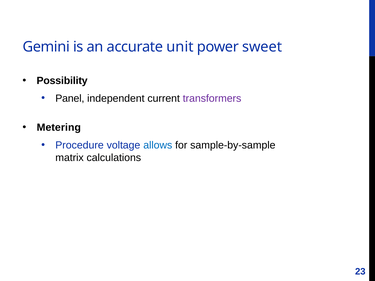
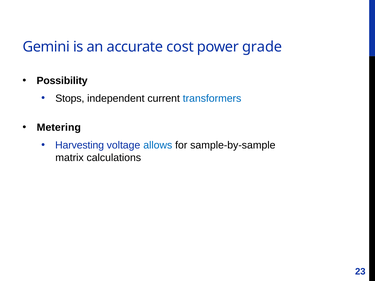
unit: unit -> cost (180, 47)
sweet: sweet -> grade (262, 47)
Panel: Panel -> Stops (70, 98)
transformers colour: purple -> blue (212, 98)
Procedure: Procedure -> Harvesting (80, 145)
